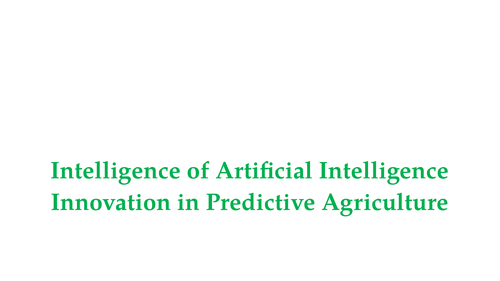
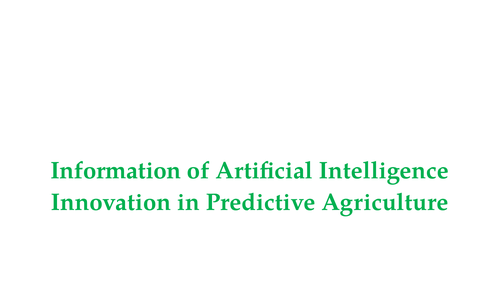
Intelligence: Intelligence -> Information (116, 171)
